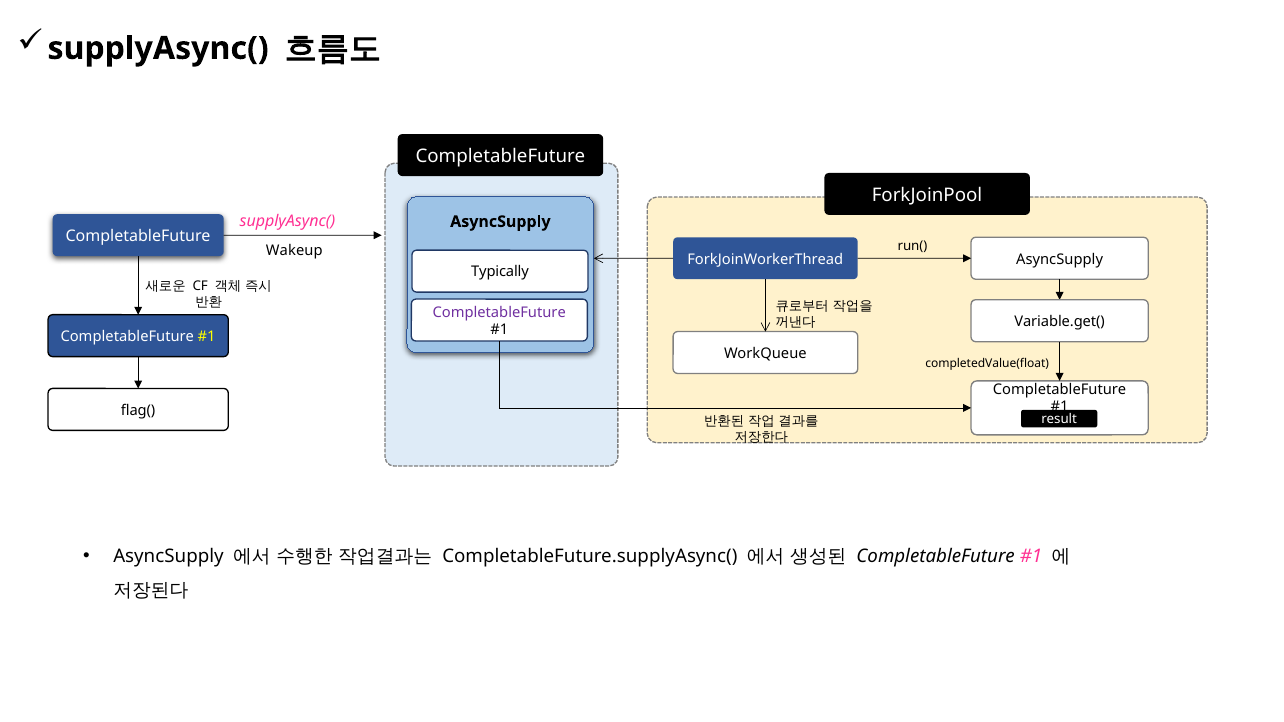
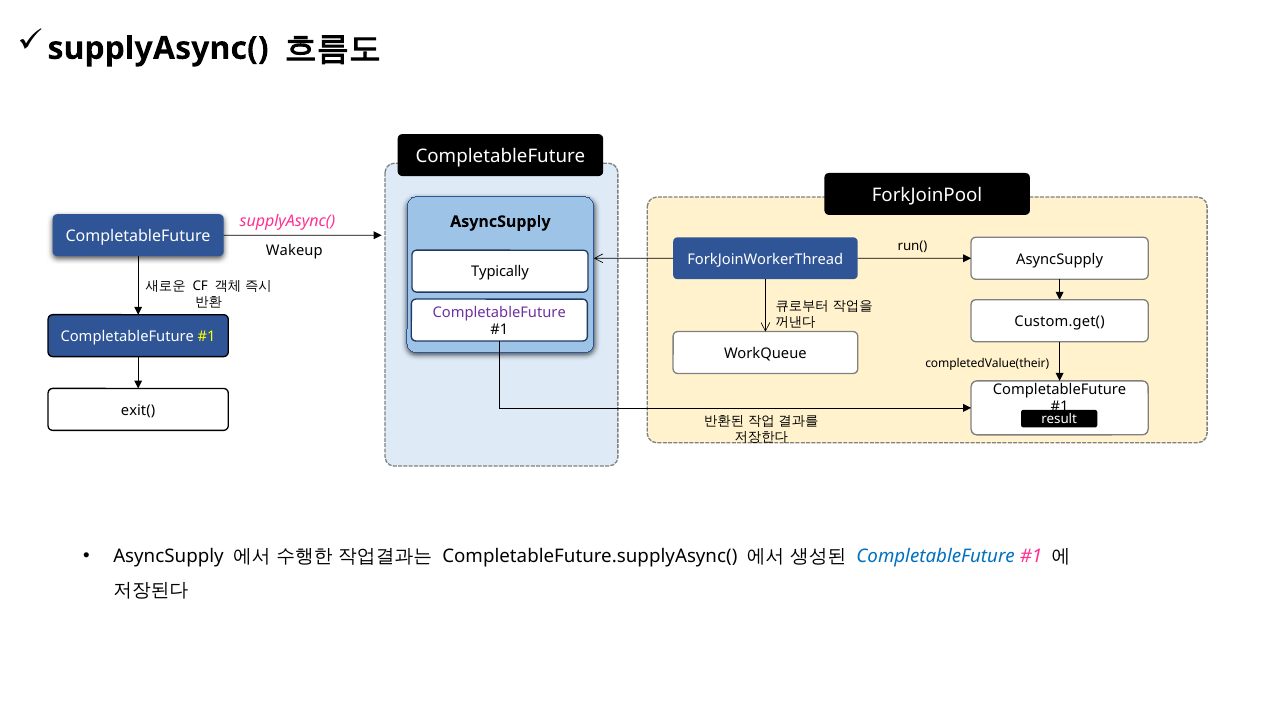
Variable.get(: Variable.get( -> Custom.get( (1059, 322)
completedValue(float: completedValue(float -> completedValue(their (987, 363)
flag(: flag( -> exit( (138, 411)
CompletableFuture colour: black -> blue (936, 557)
